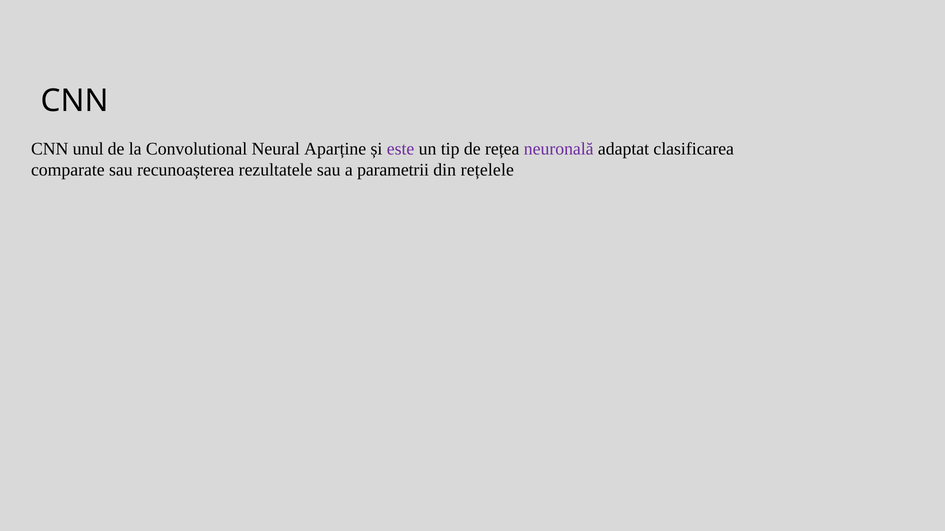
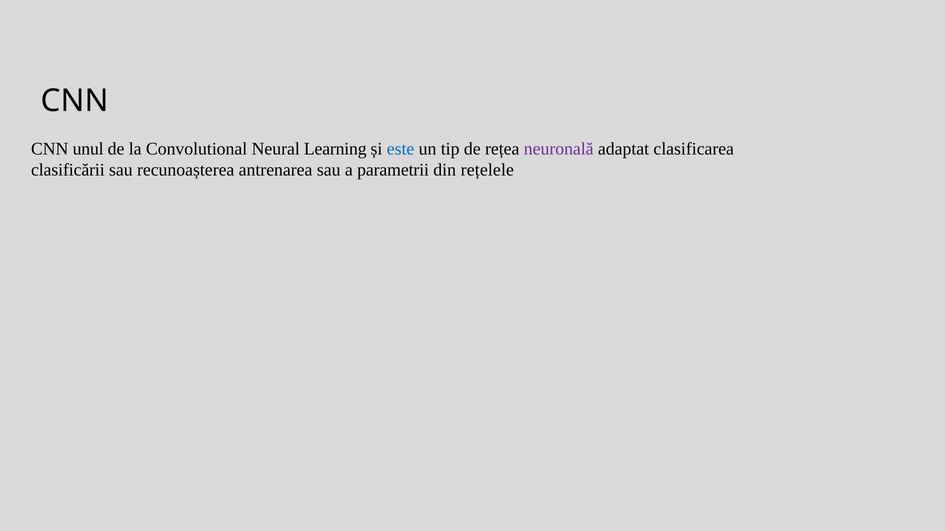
Aparține: Aparține -> Learning (335, 149)
este colour: purple -> blue (401, 149)
comparate: comparate -> clasificării (68, 170)
rezultatele: rezultatele -> antrenarea (276, 170)
